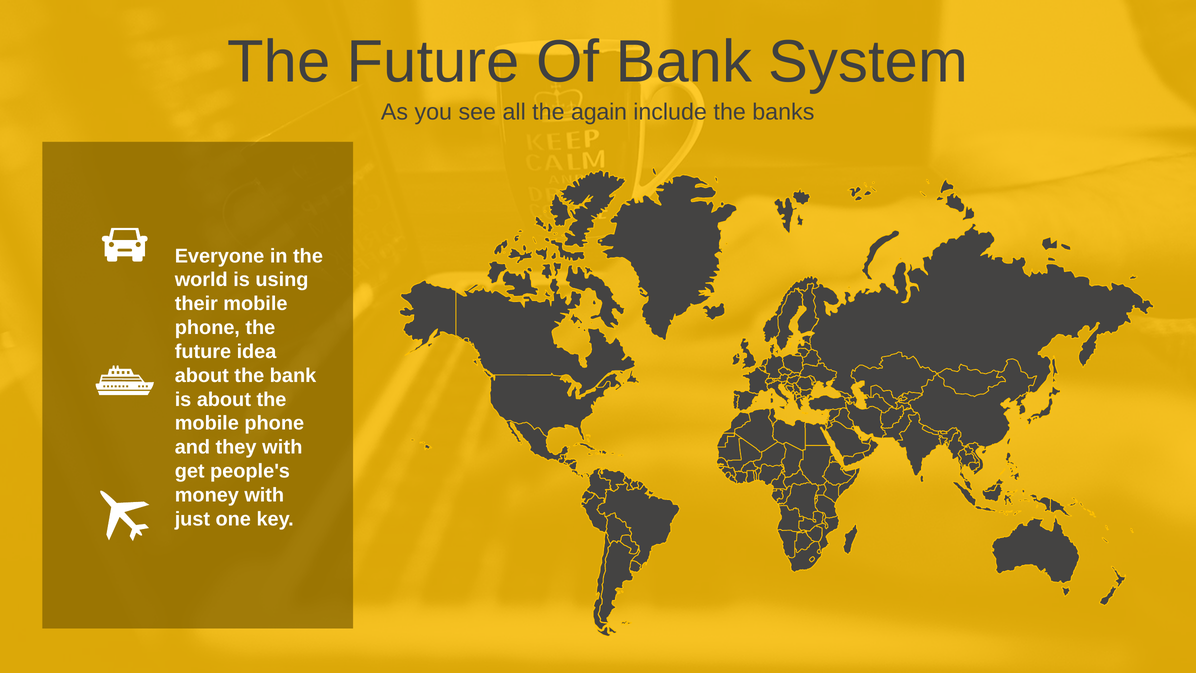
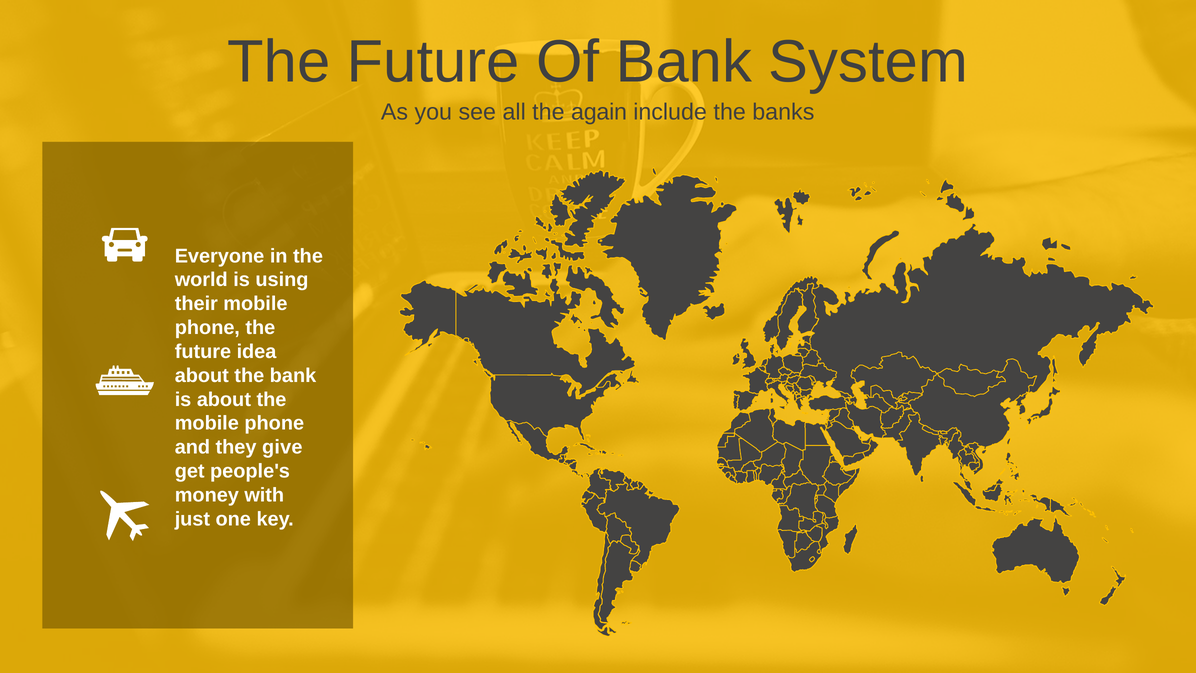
they with: with -> give (282, 447)
